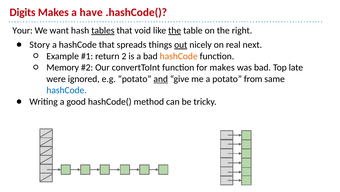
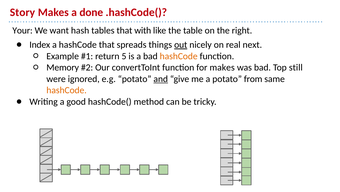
Digits: Digits -> Story (22, 12)
have: have -> done (91, 12)
tables underline: present -> none (103, 30)
void: void -> with (143, 30)
the underline: present -> none (175, 30)
Story: Story -> Index (40, 45)
2: 2 -> 5 (124, 56)
late: late -> still (296, 67)
hashCode colour: blue -> orange (67, 90)
